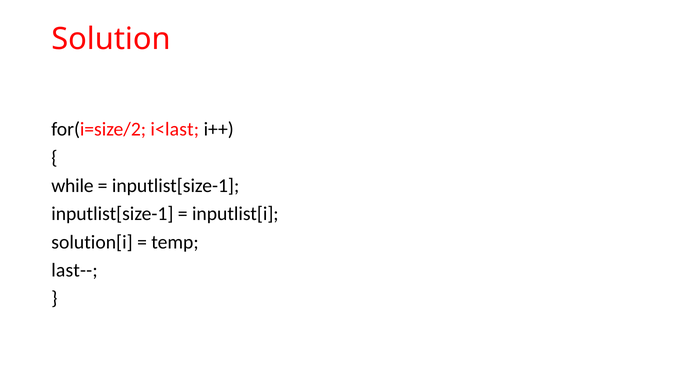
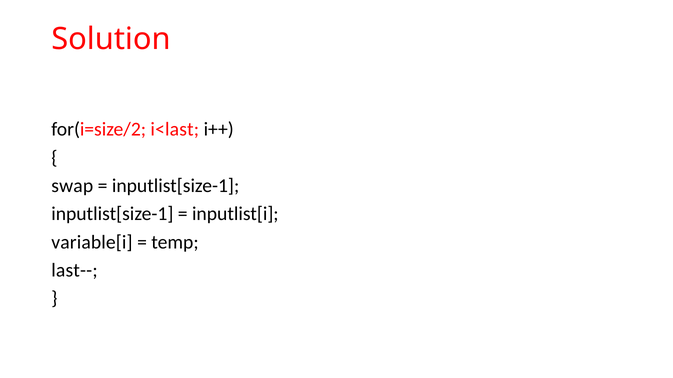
while: while -> swap (72, 186)
solution[i: solution[i -> variable[i (92, 242)
